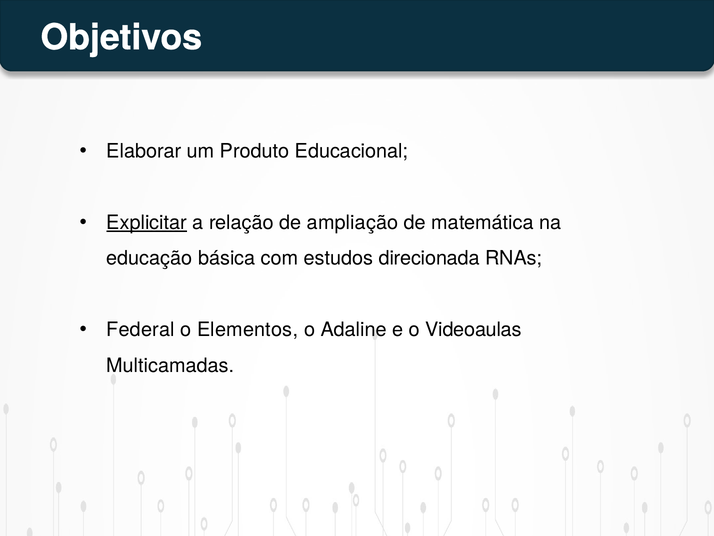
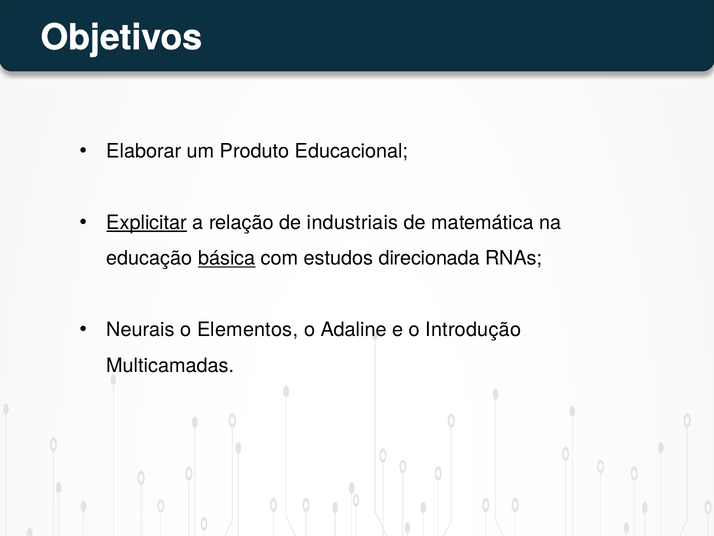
ampliação: ampliação -> industriais (353, 222)
básica underline: none -> present (227, 258)
Federal: Federal -> Neurais (141, 330)
Videoaulas: Videoaulas -> Introdução (473, 330)
